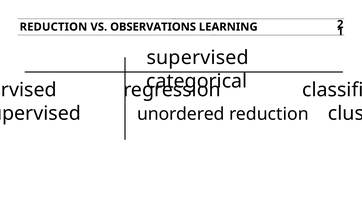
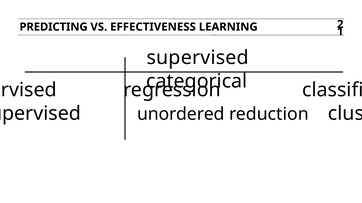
REDUCTION: REDUCTION -> PREDICTING (54, 27)
OBSERVATIONS: OBSERVATIONS -> EFFECTIVENESS (153, 27)
